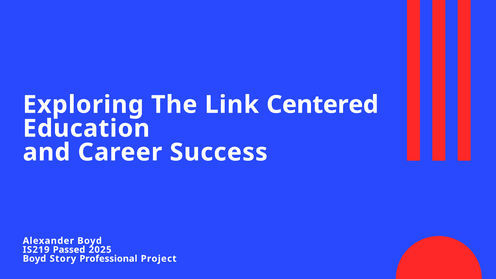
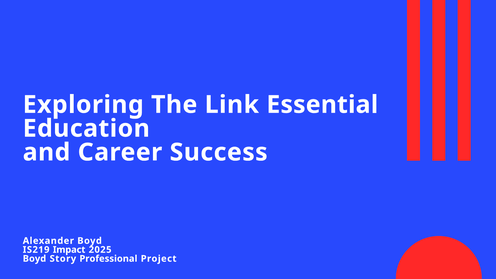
Centered: Centered -> Essential (322, 105)
Passed: Passed -> Impact (69, 250)
